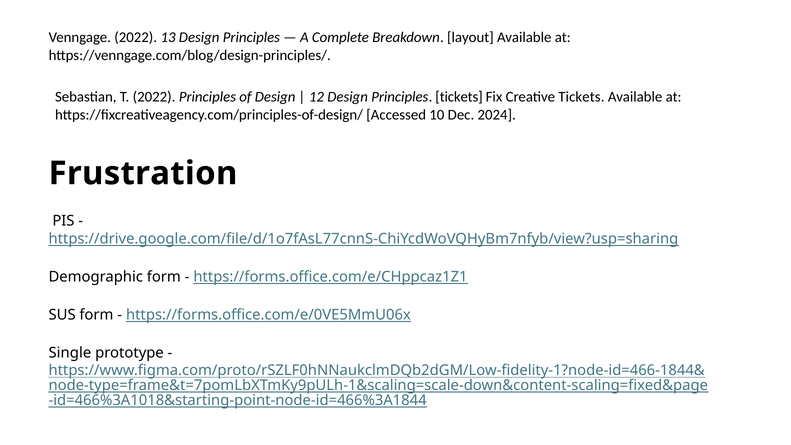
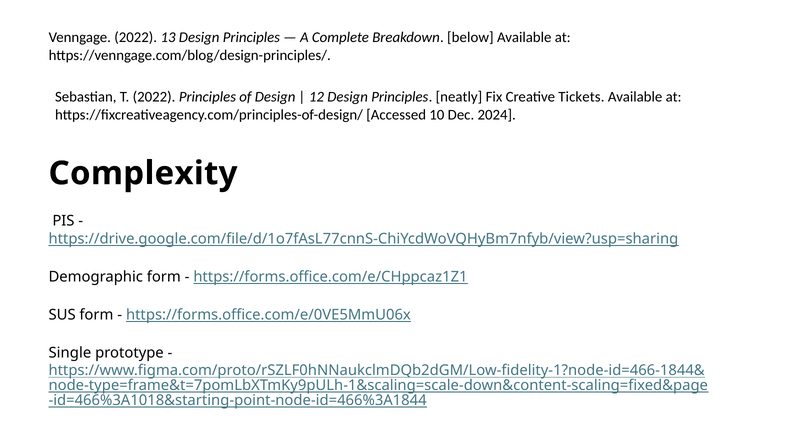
layout: layout -> below (470, 37)
Principles tickets: tickets -> neatly (459, 97)
Frustration: Frustration -> Complexity (143, 173)
